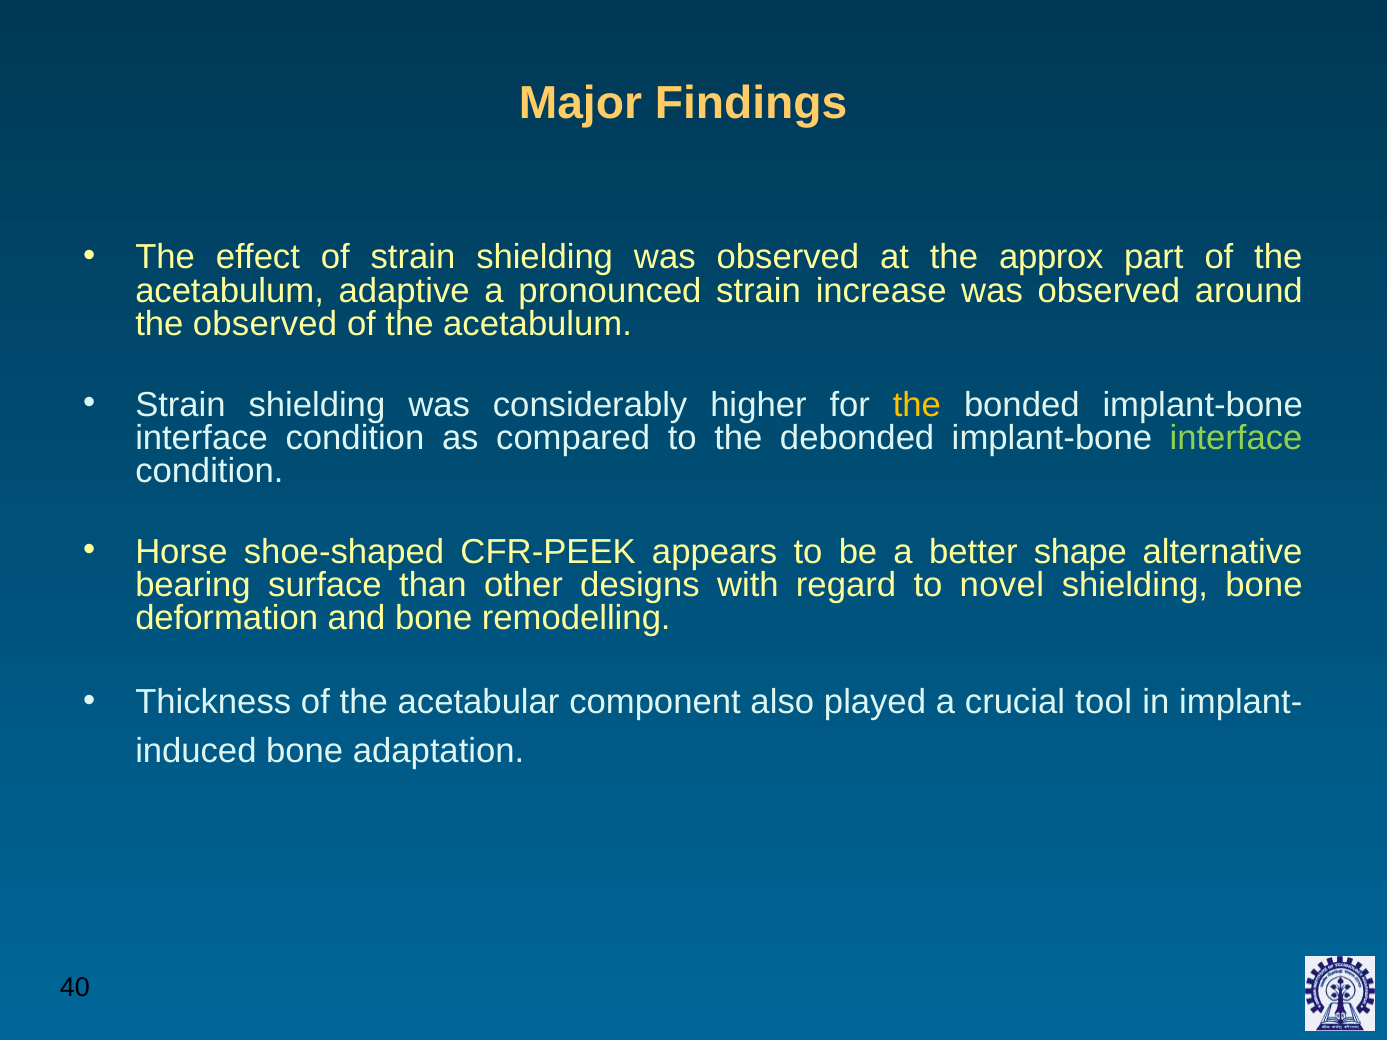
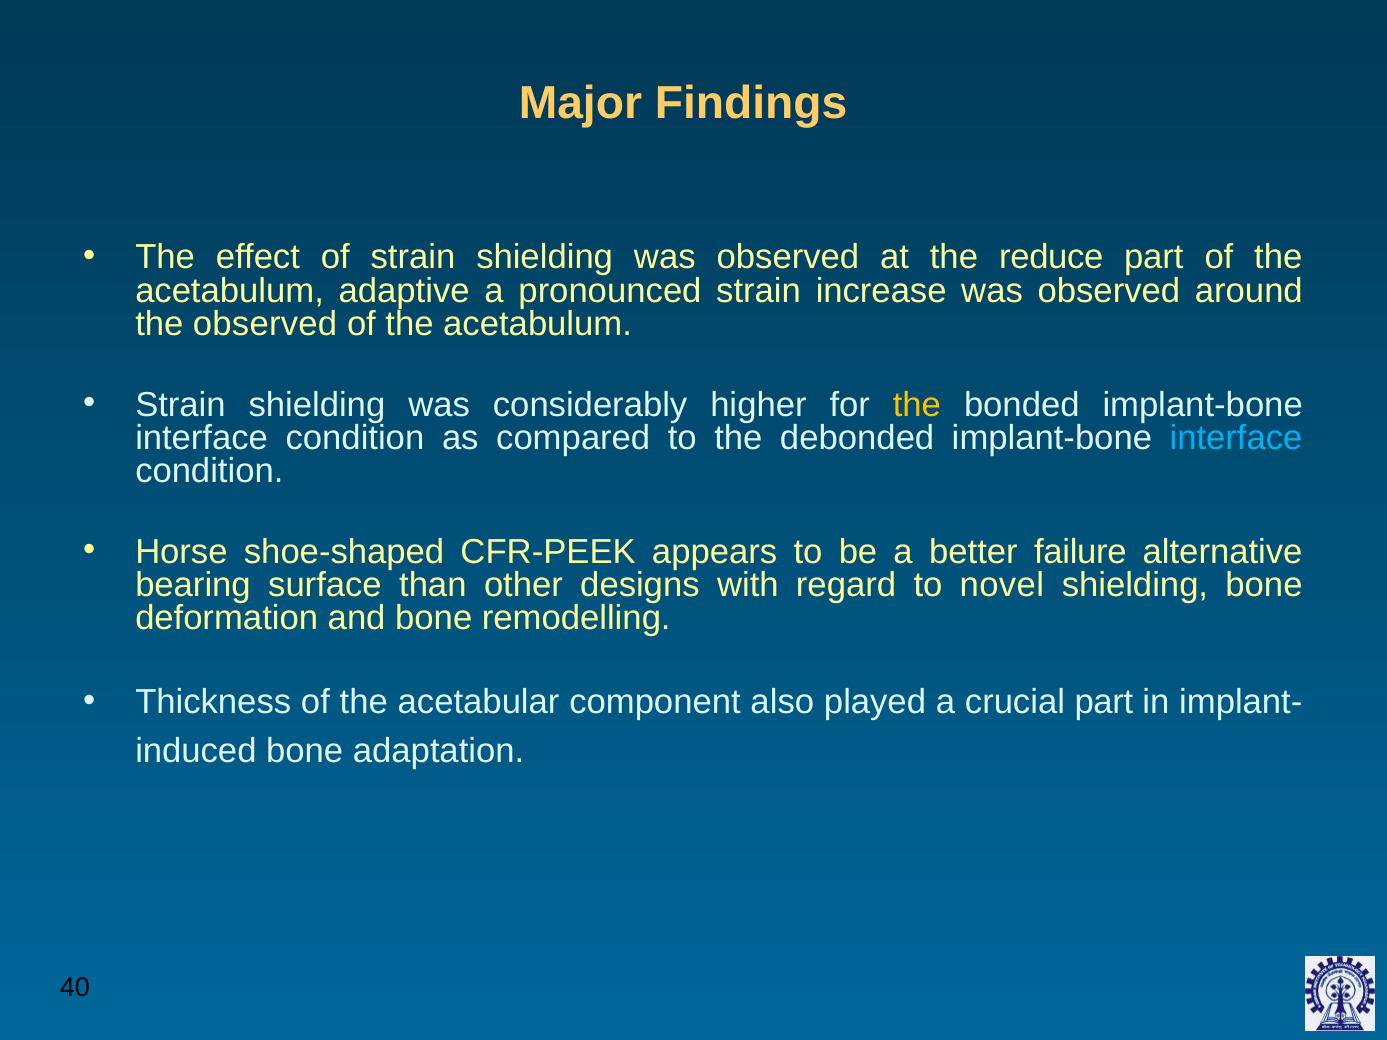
approx: approx -> reduce (1051, 258)
interface colour: light green -> light blue (1236, 438)
shape: shape -> failure (1080, 552)
crucial tool: tool -> part (1104, 703)
